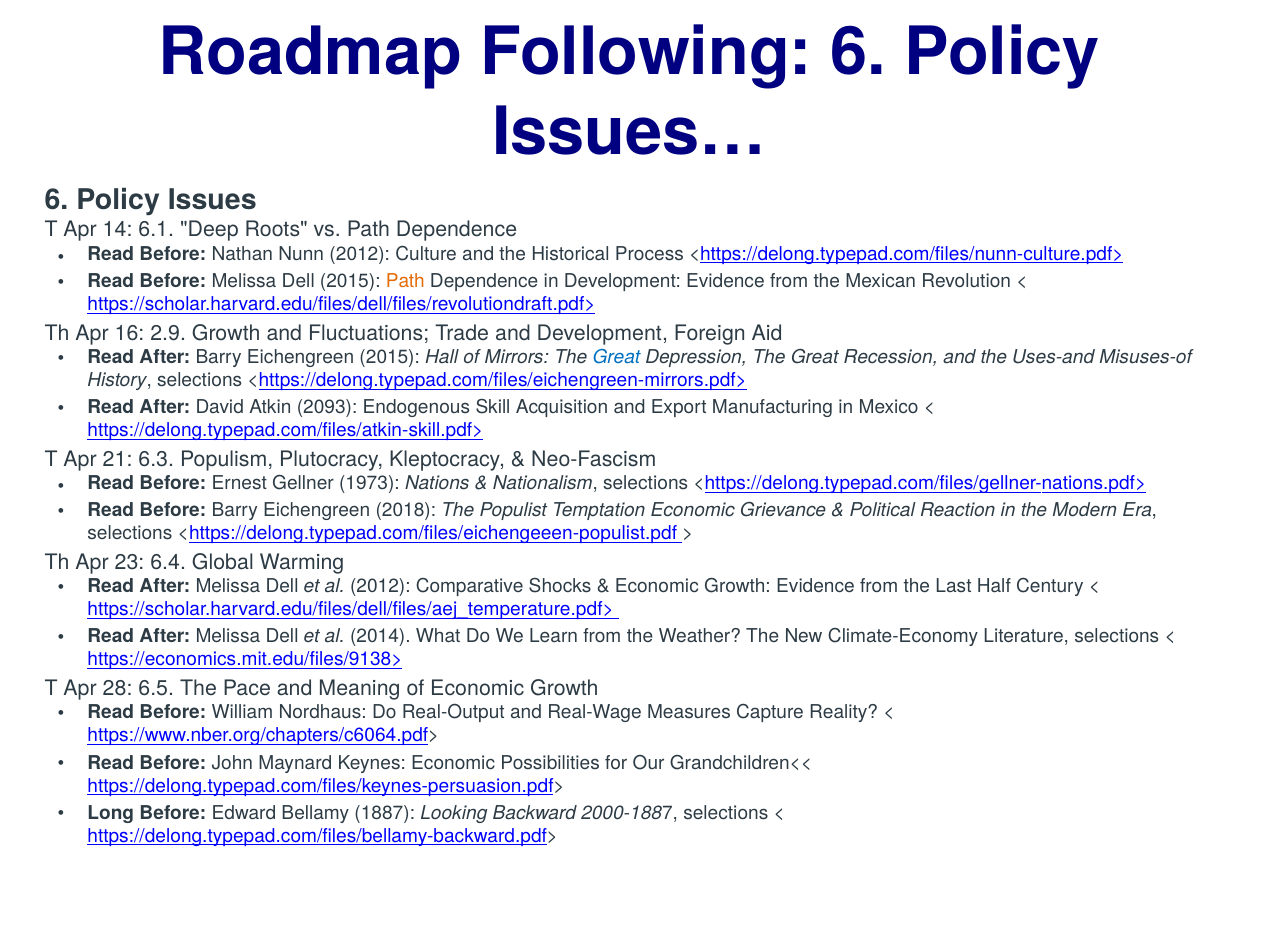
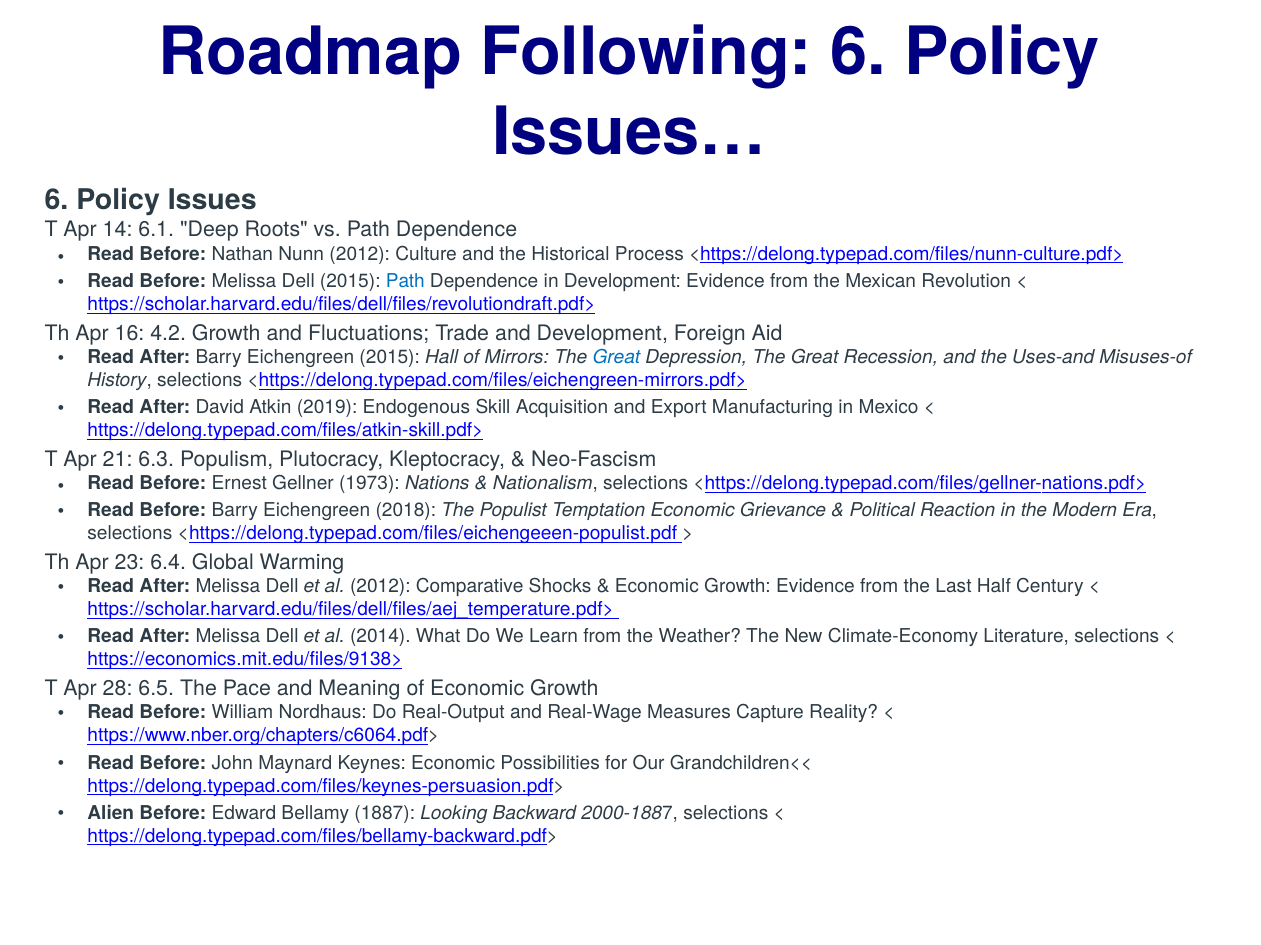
Path colour: orange -> blue (405, 282)
2.9: 2.9 -> 4.2 (168, 333)
2093: 2093 -> 2019 (327, 408)
Long: Long -> Alien (111, 814)
